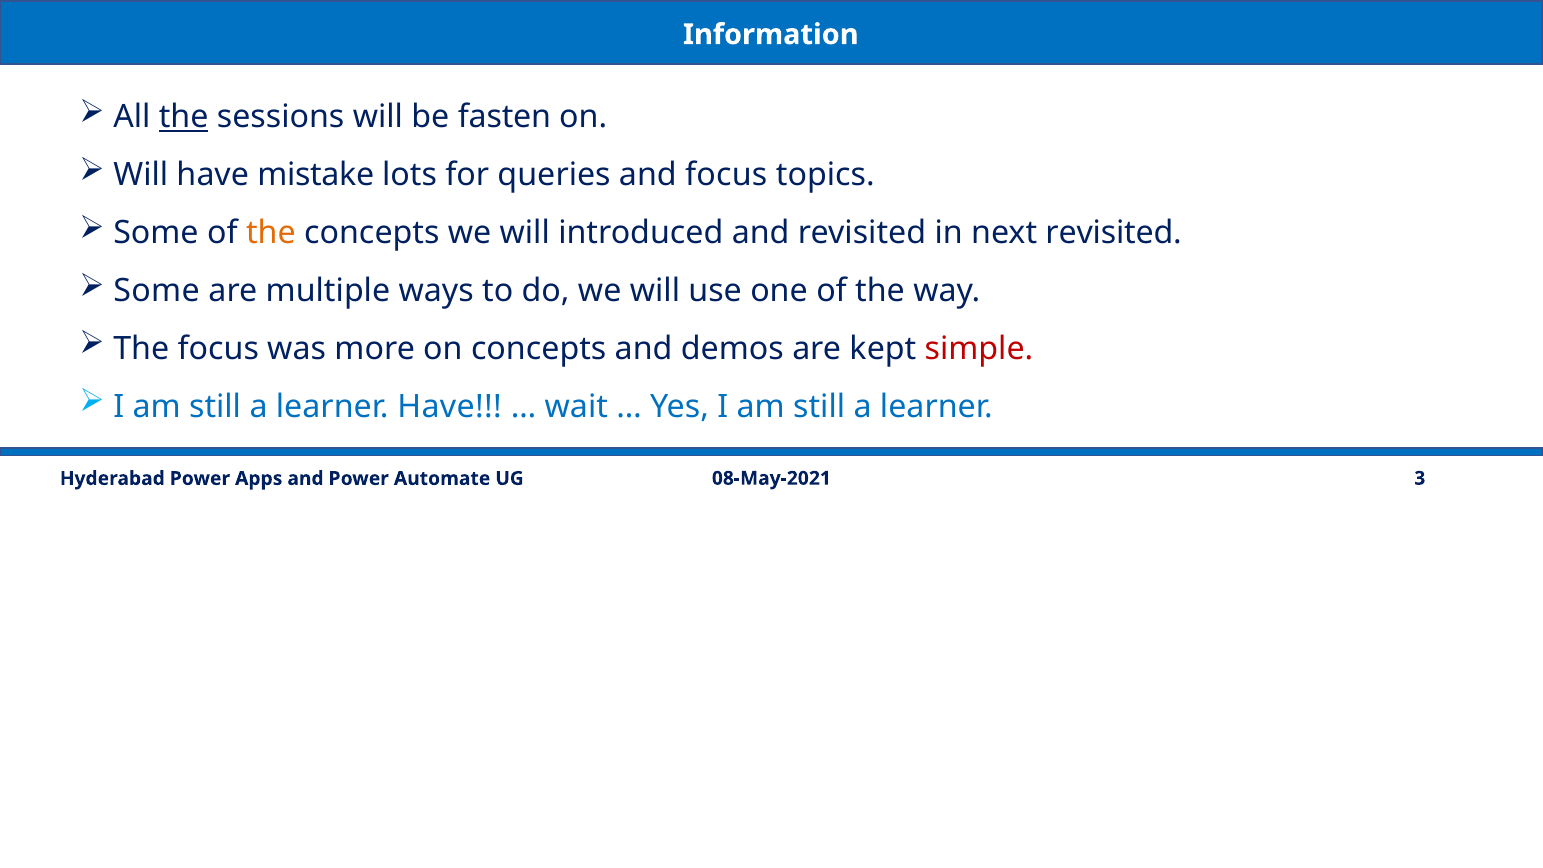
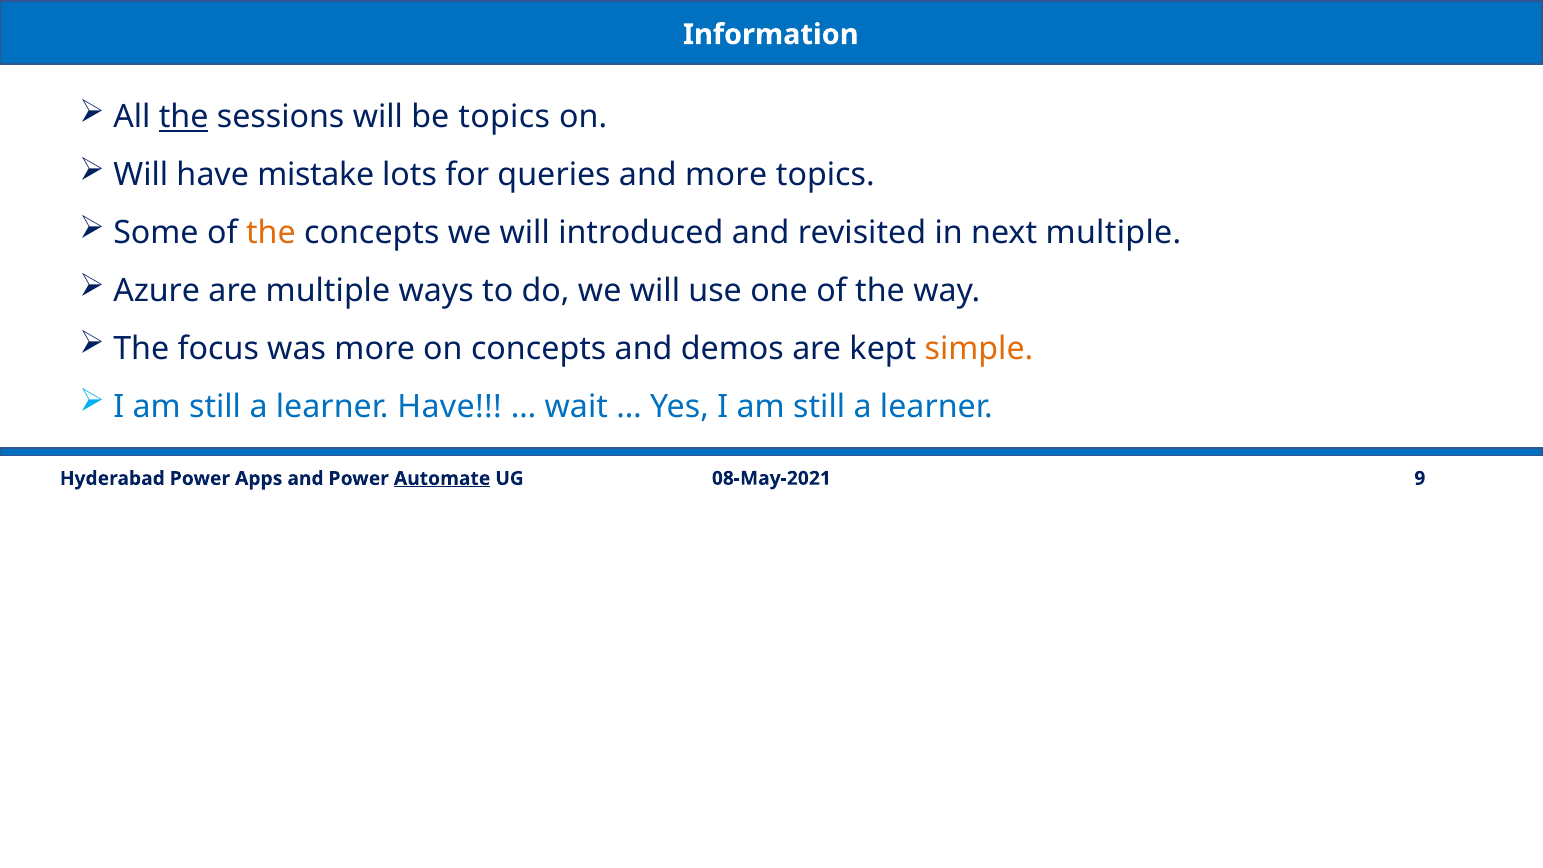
be fasten: fasten -> topics (504, 117)
and focus: focus -> more (726, 175)
next revisited: revisited -> multiple (1113, 233)
Some: Some -> Azure (157, 291)
simple colour: red -> orange (979, 349)
3: 3 -> 9 (1420, 478)
Automate underline: none -> present (442, 478)
